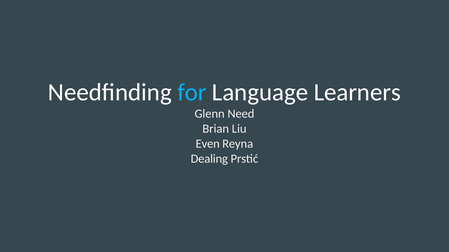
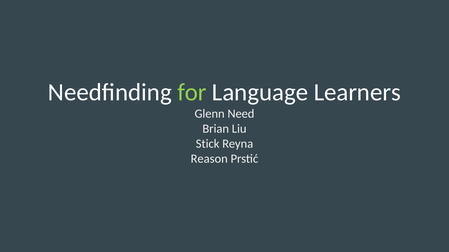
for colour: light blue -> light green (192, 92)
Even: Even -> Stick (208, 144)
Dealing: Dealing -> Reason (209, 159)
